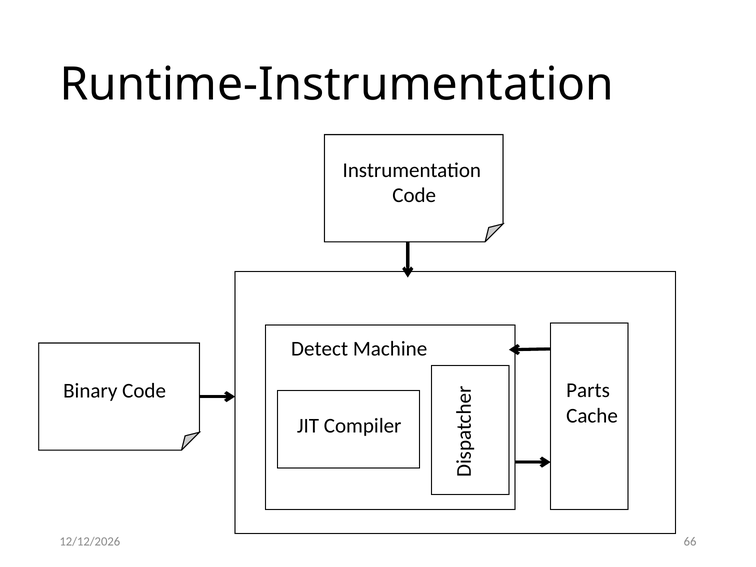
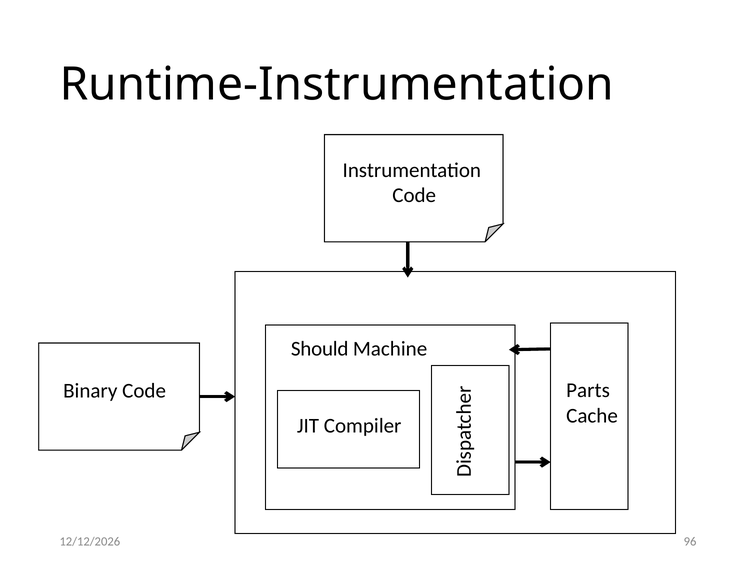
Detect: Detect -> Should (320, 349)
66: 66 -> 96 (690, 541)
